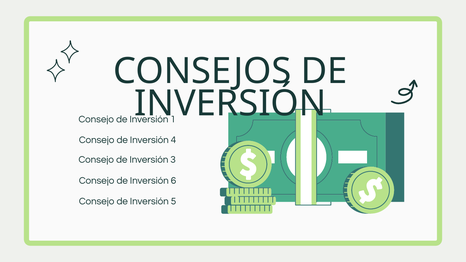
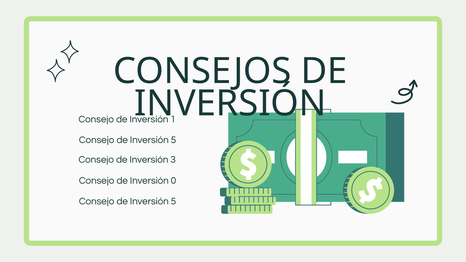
4: 4 -> 5 (173, 140)
6: 6 -> 0 (173, 181)
